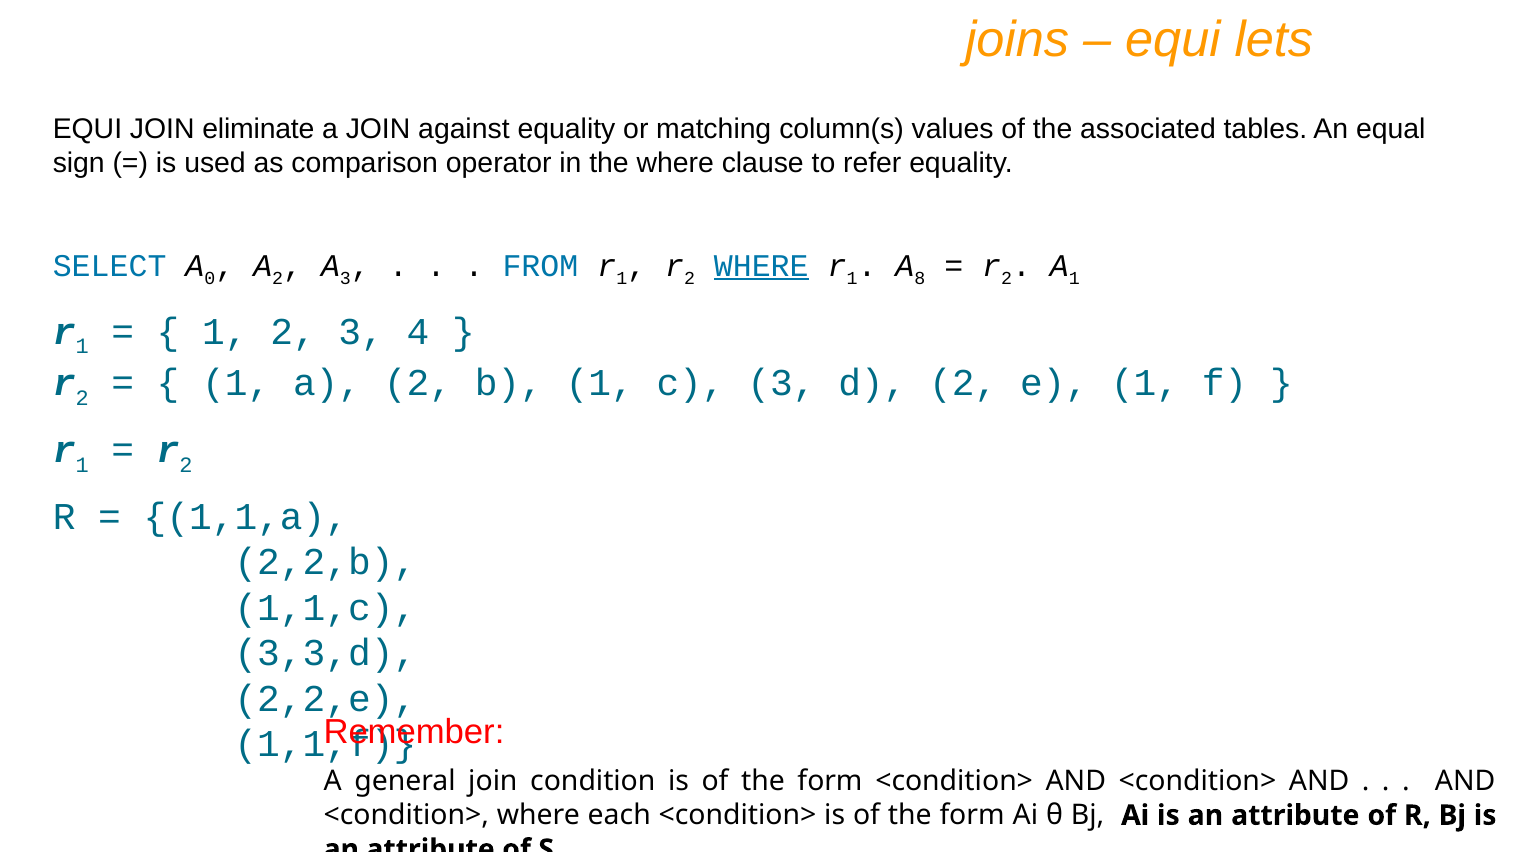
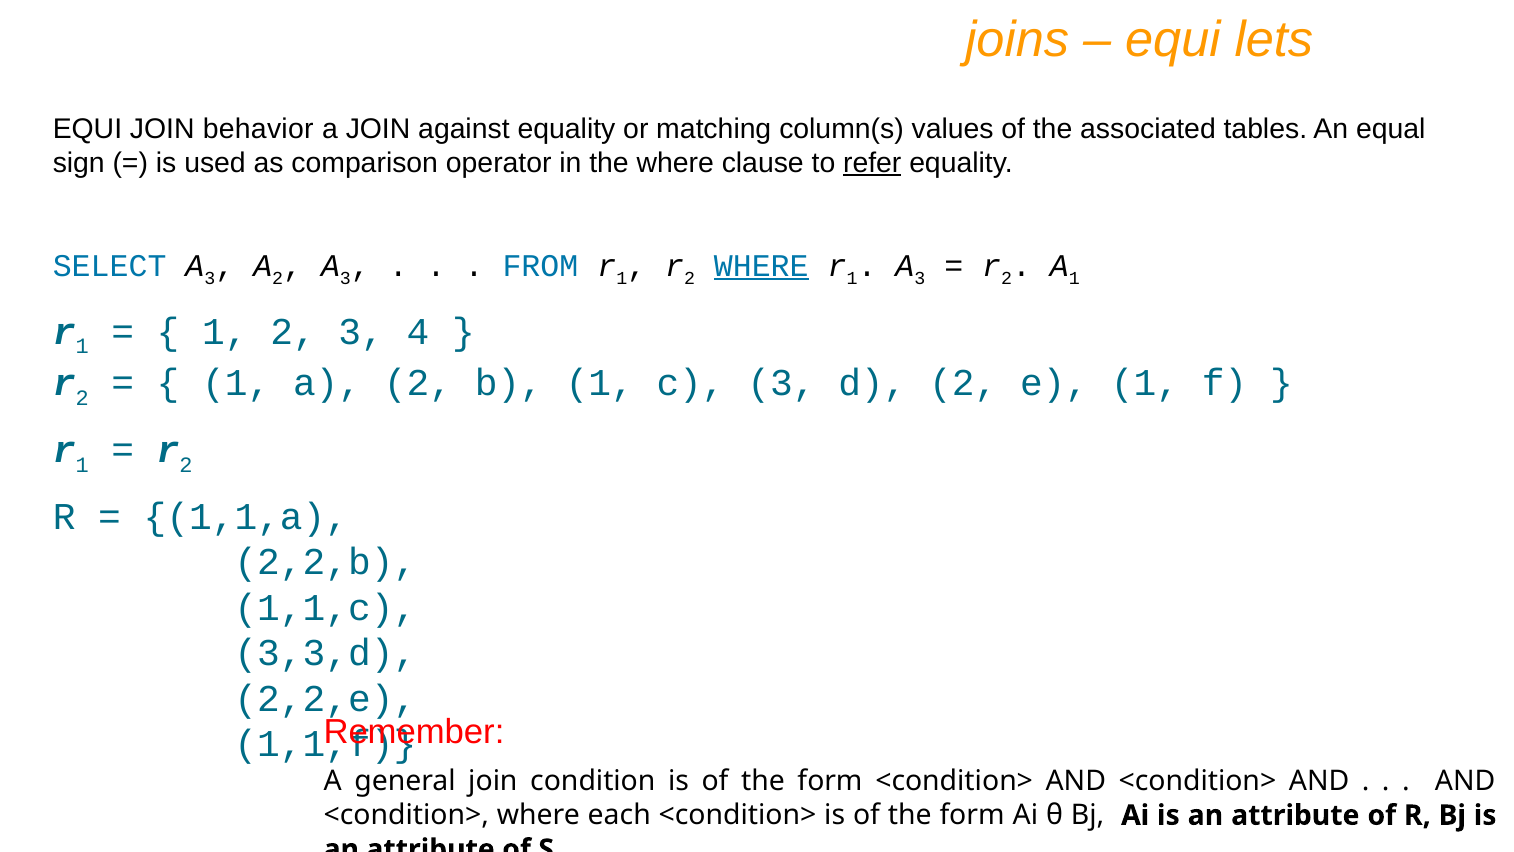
eliminate: eliminate -> behavior (258, 129)
refer underline: none -> present (872, 163)
SELECT A 0: 0 -> 3 (210, 278)
8: 8 -> 3 (920, 278)
